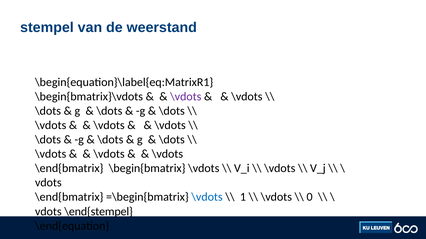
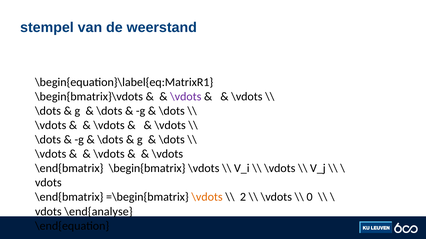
\vdots colour: blue -> orange (207, 198)
1: 1 -> 2 (243, 198)
\end{stempel: \end{stempel -> \end{analyse (98, 212)
